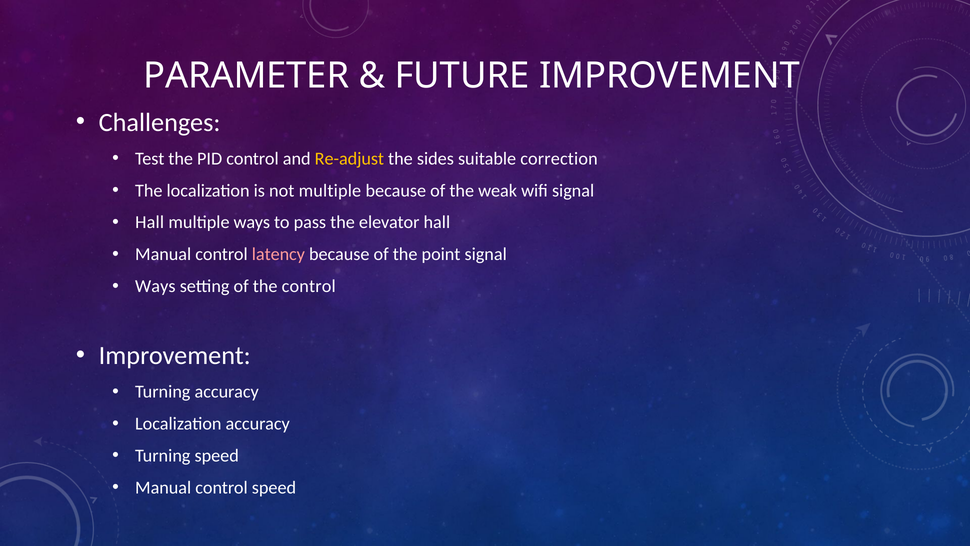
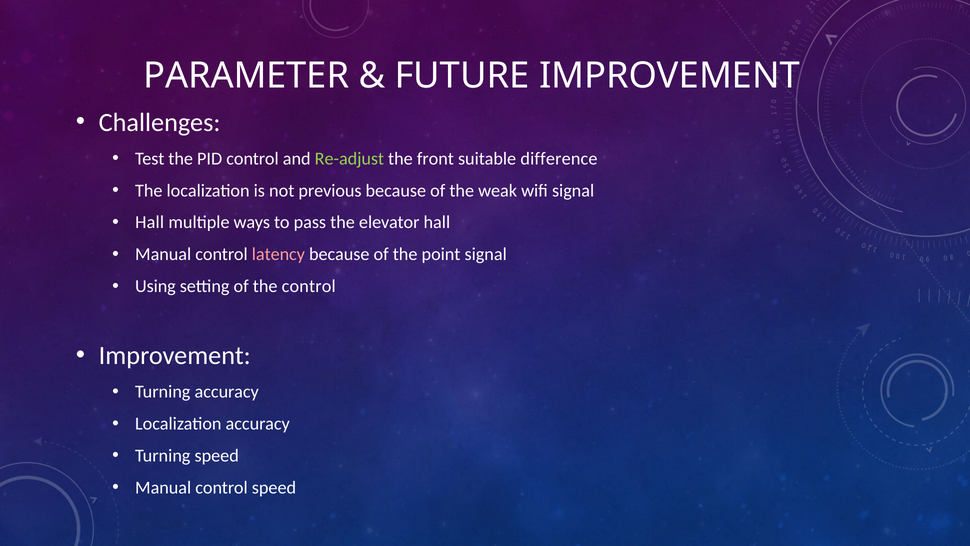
Re-adjust colour: yellow -> light green (349, 158)
sides: sides -> front (435, 158)
correction: correction -> difference (559, 158)
not multiple: multiple -> previous (330, 190)
Ways: Ways -> Using (155, 286)
